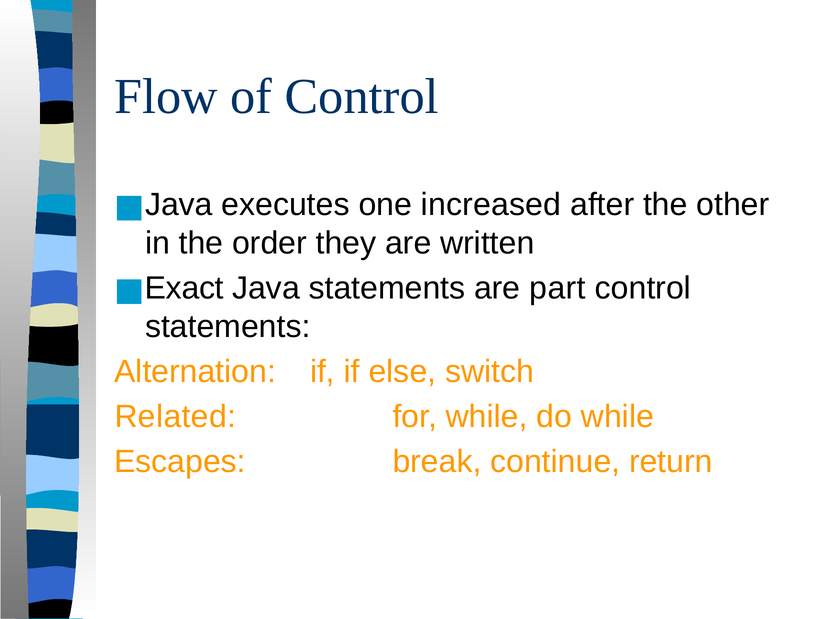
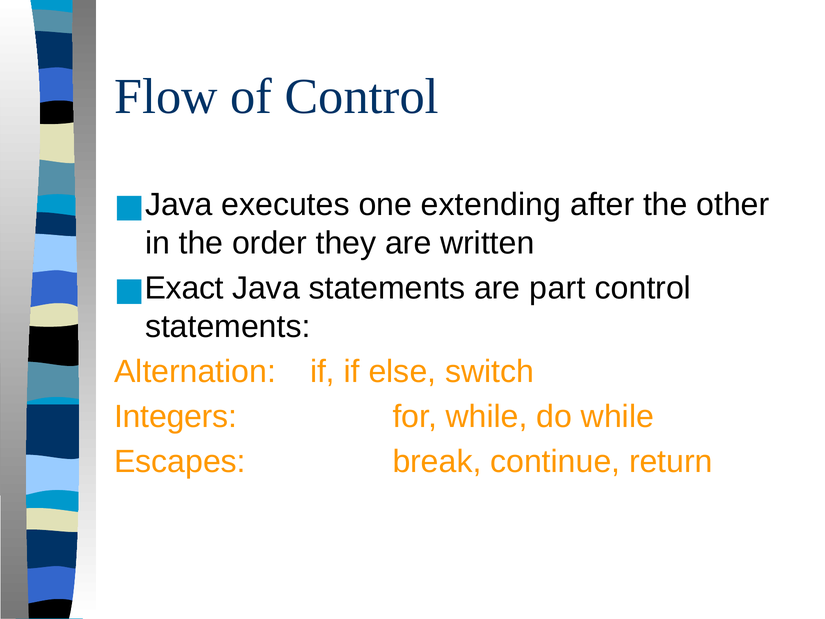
increased: increased -> extending (491, 204)
Related: Related -> Integers (176, 416)
